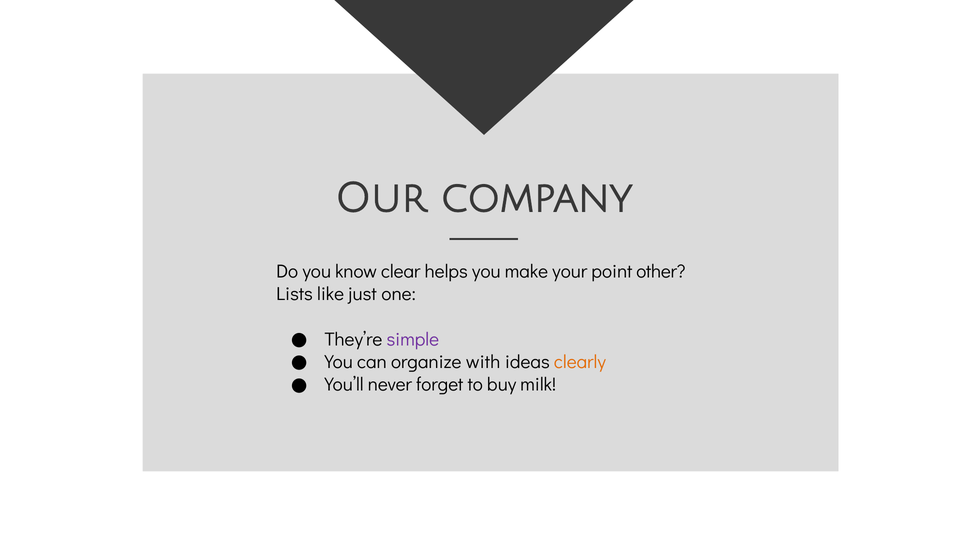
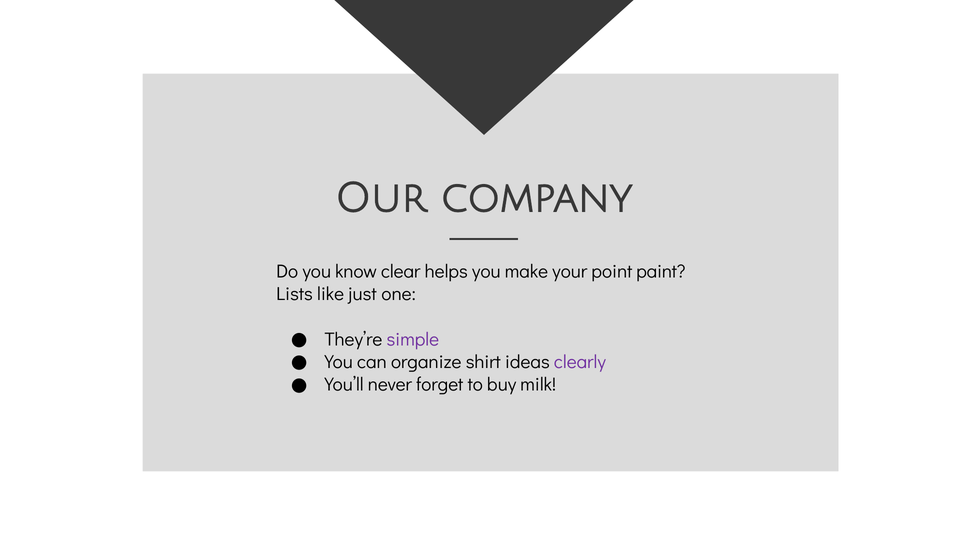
other: other -> paint (661, 271)
with: with -> shirt (483, 362)
clearly colour: orange -> purple (580, 362)
